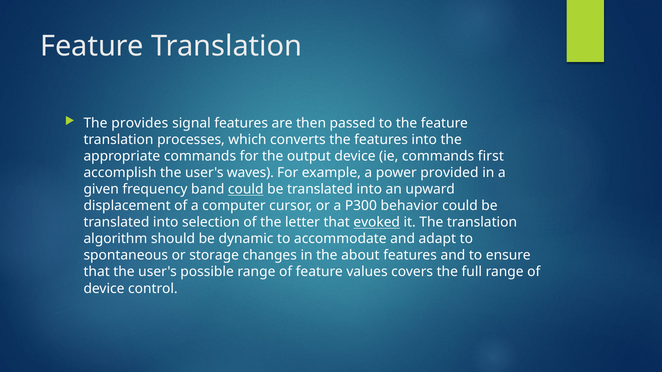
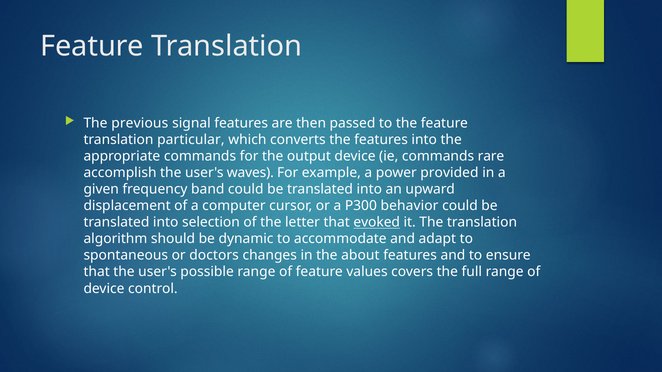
provides: provides -> previous (140, 123)
processes: processes -> particular (191, 140)
first: first -> rare (491, 156)
could underline: present -> none (246, 189)
storage: storage -> doctors (214, 256)
